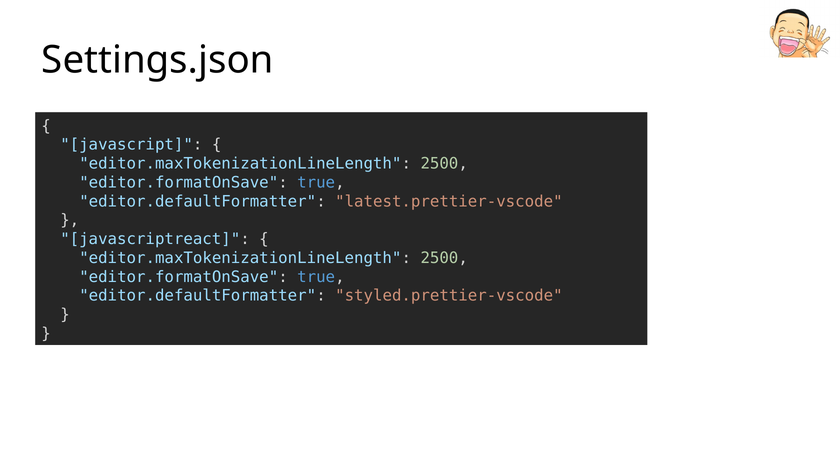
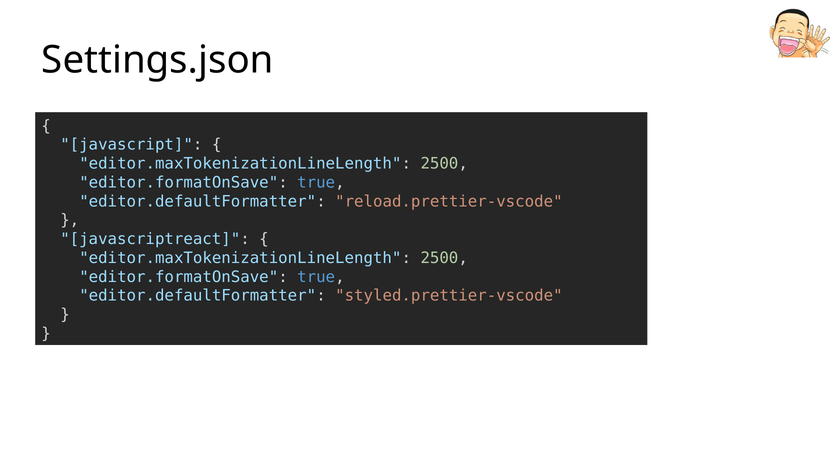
latest.prettier-vscode: latest.prettier-vscode -> reload.prettier-vscode (449, 202)
